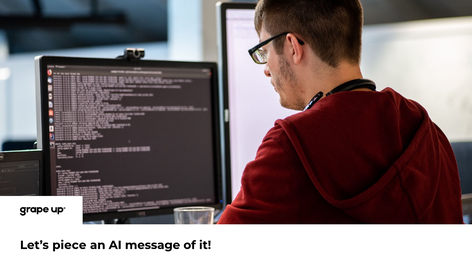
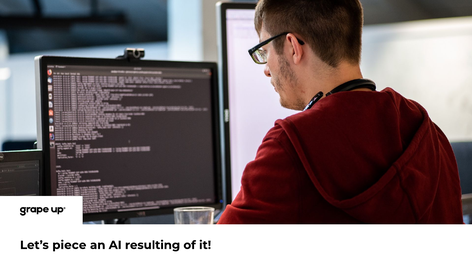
message: message -> resulting (153, 245)
